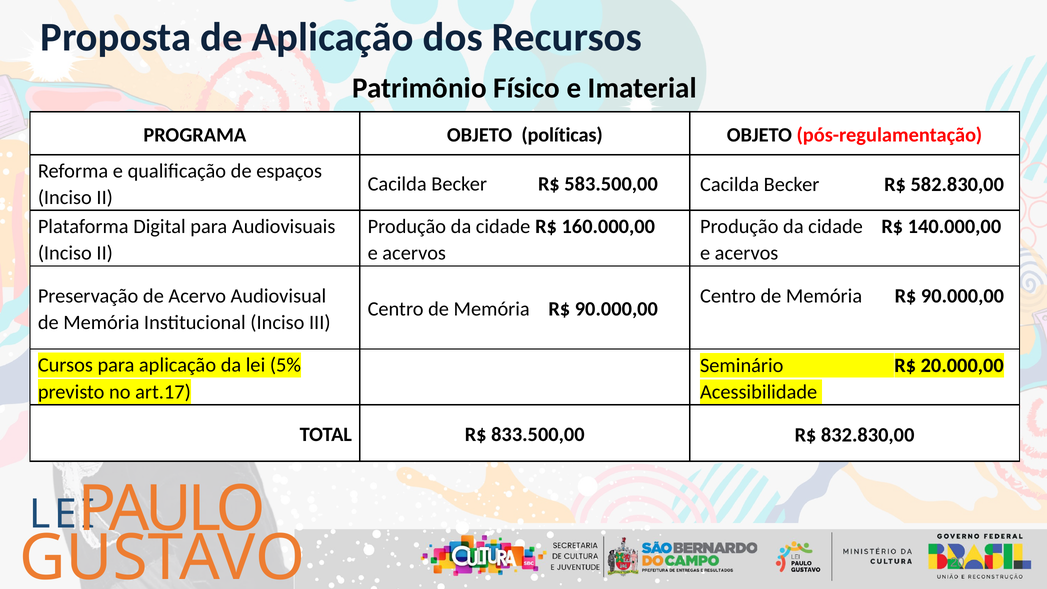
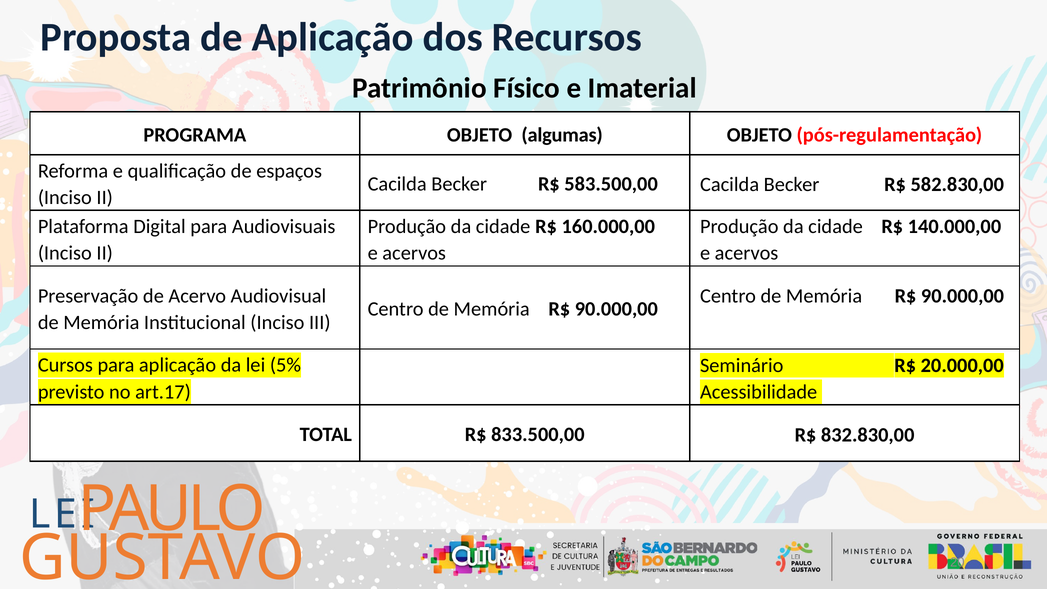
políticas: políticas -> algumas (562, 135)
